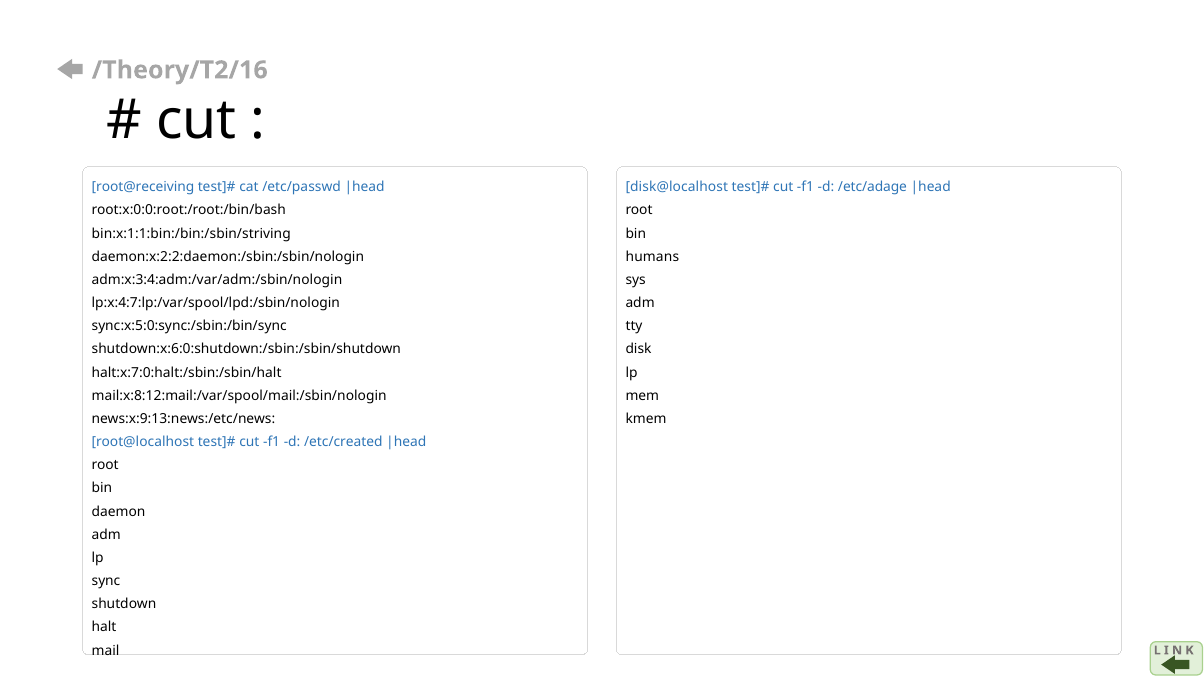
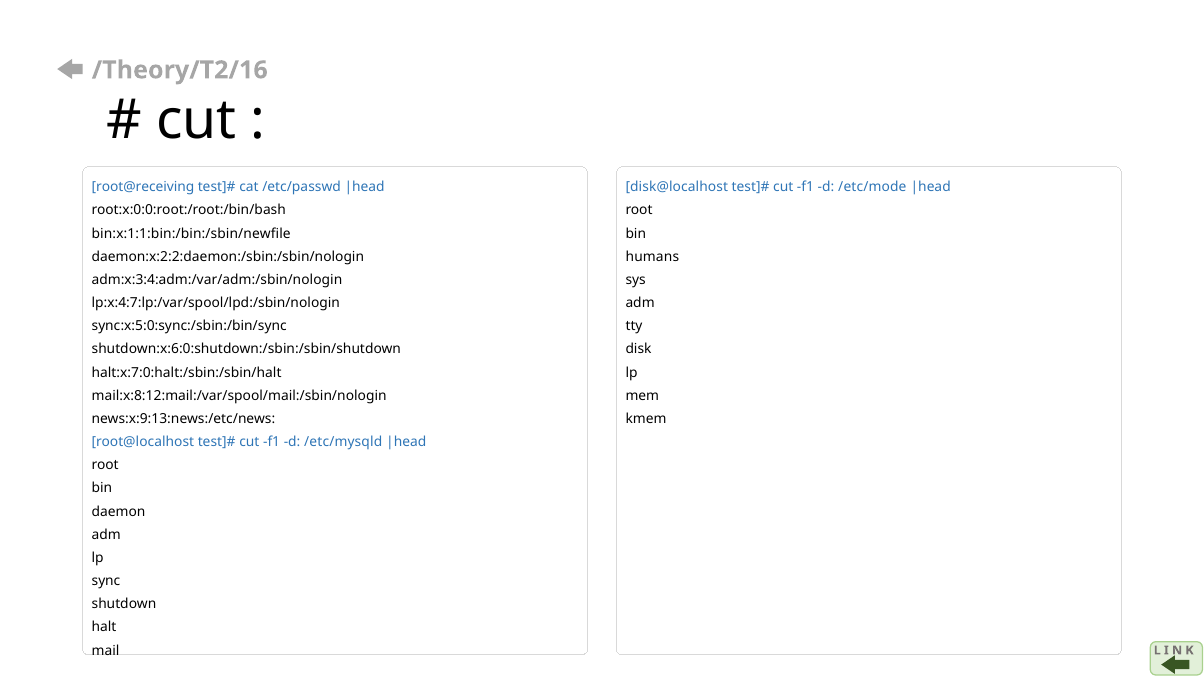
/etc/adage: /etc/adage -> /etc/mode (872, 187)
bin:x:1:1:bin:/bin:/sbin/striving: bin:x:1:1:bin:/bin:/sbin/striving -> bin:x:1:1:bin:/bin:/sbin/newfile (191, 234)
/etc/created: /etc/created -> /etc/mysqld (343, 442)
